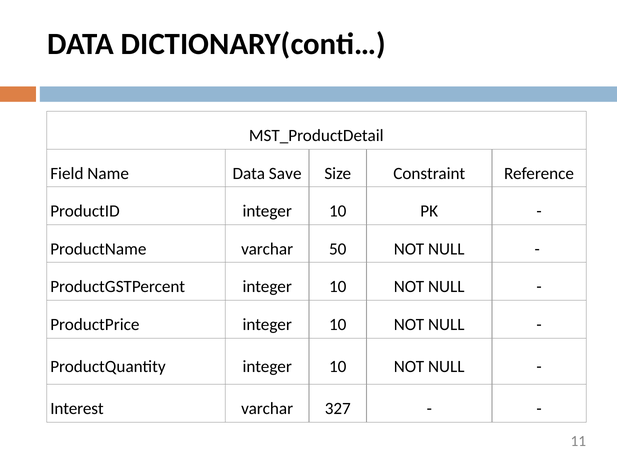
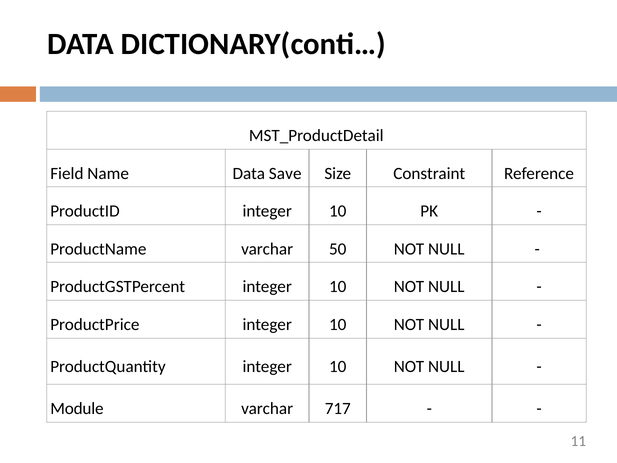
Interest: Interest -> Module (77, 409)
327: 327 -> 717 (338, 409)
